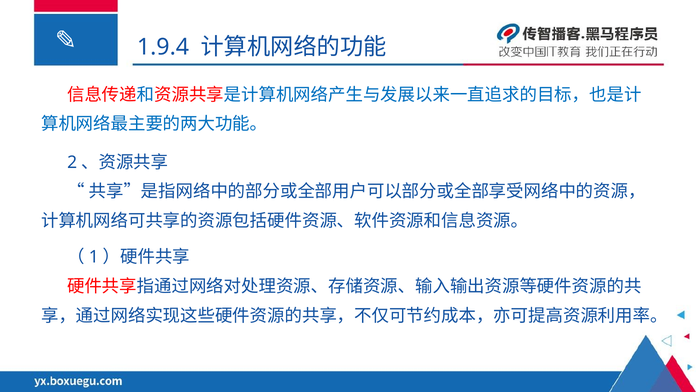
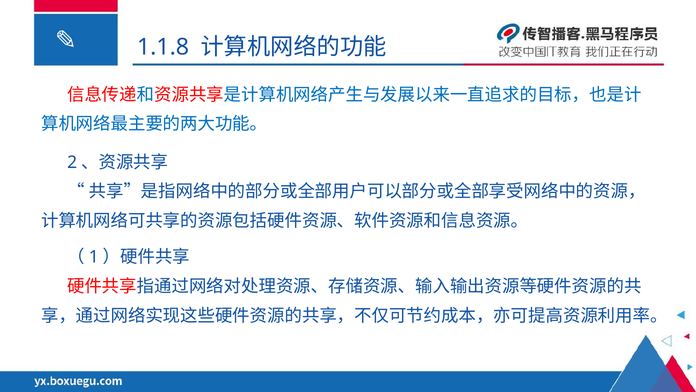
1.9.4: 1.9.4 -> 1.1.8 (163, 47)
